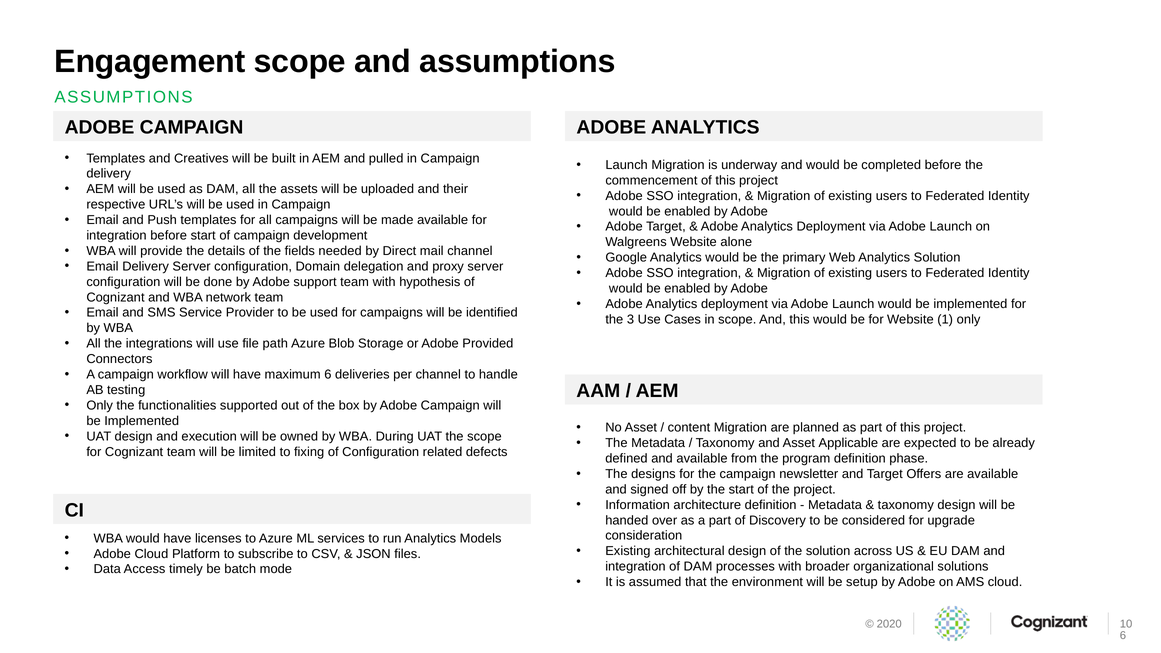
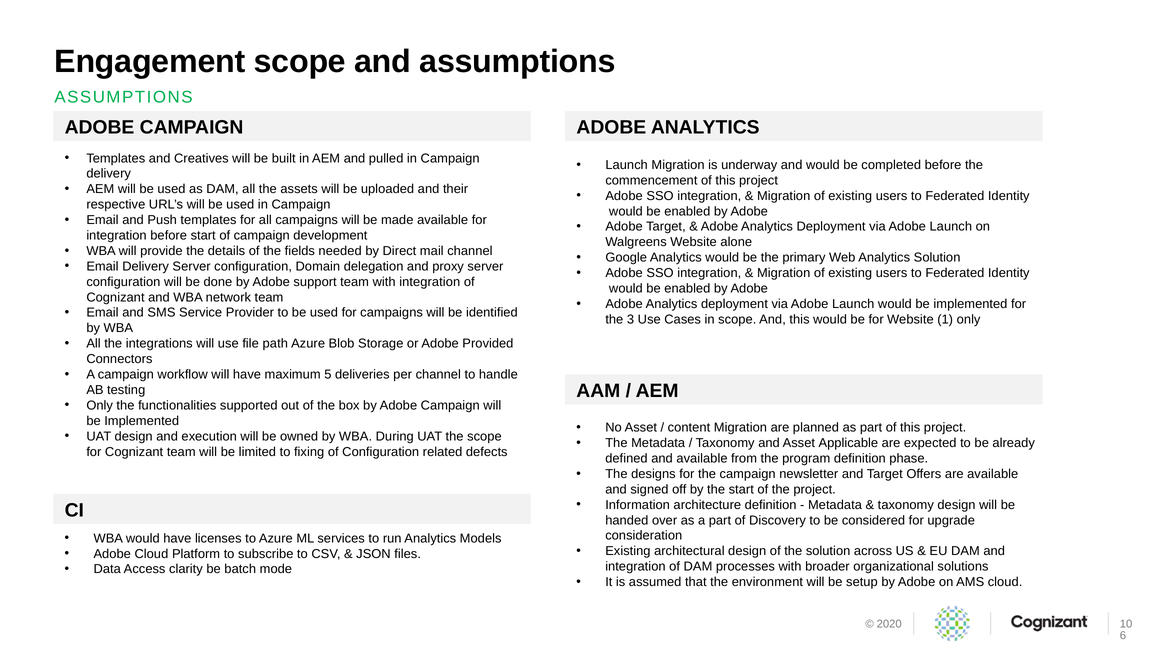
with hypothesis: hypothesis -> integration (430, 282)
maximum 6: 6 -> 5 (328, 375)
timely: timely -> clarity (186, 569)
